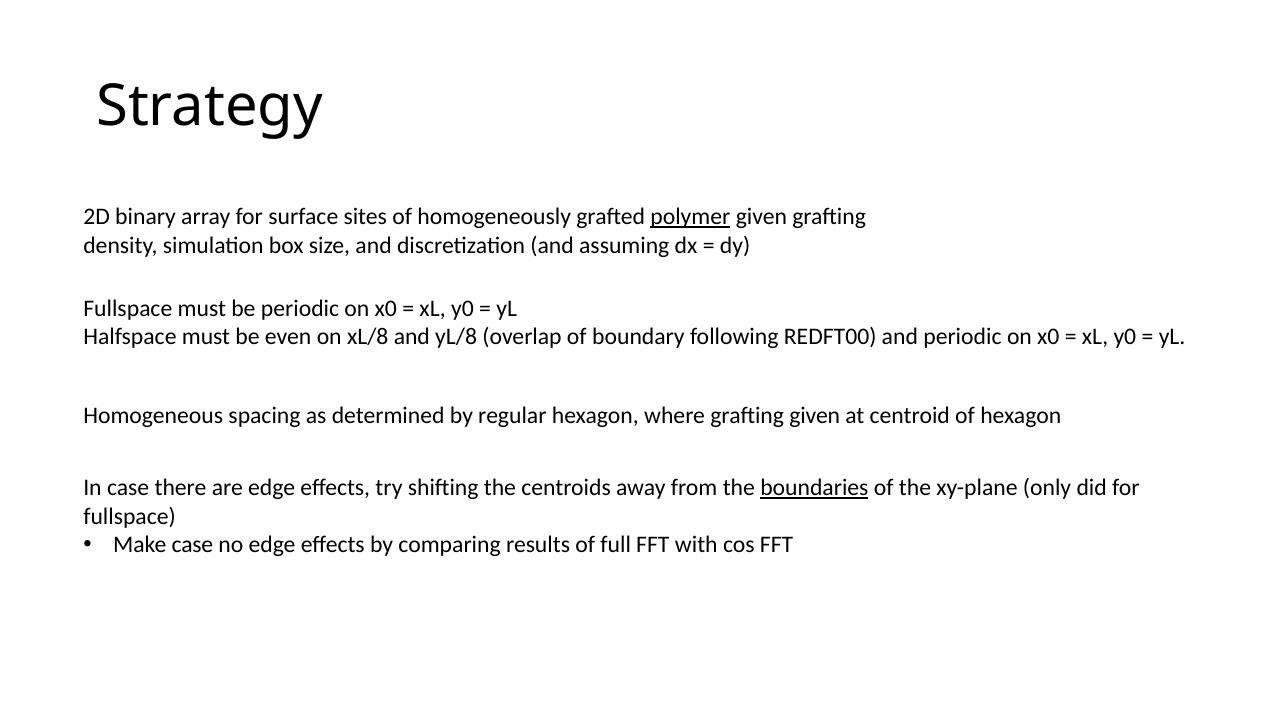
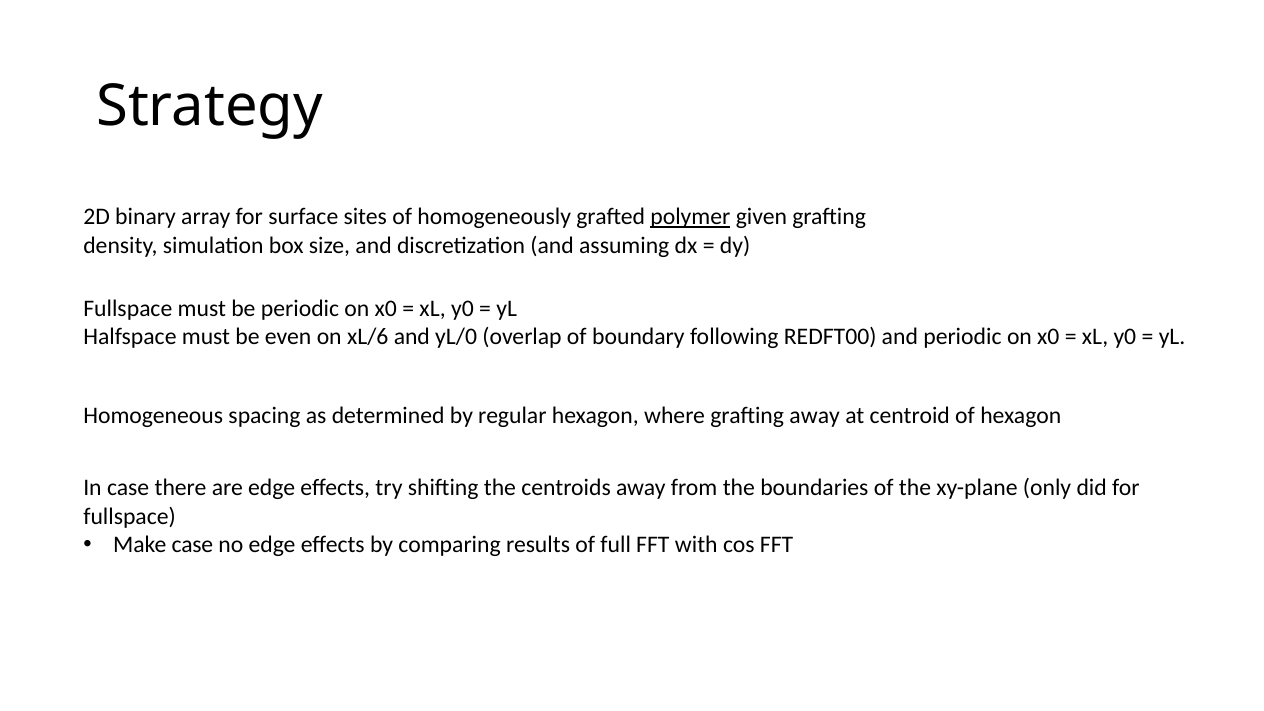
xL/8: xL/8 -> xL/6 (368, 337)
yL/8: yL/8 -> yL/0 (456, 337)
grafting given: given -> away (815, 416)
boundaries underline: present -> none (814, 488)
